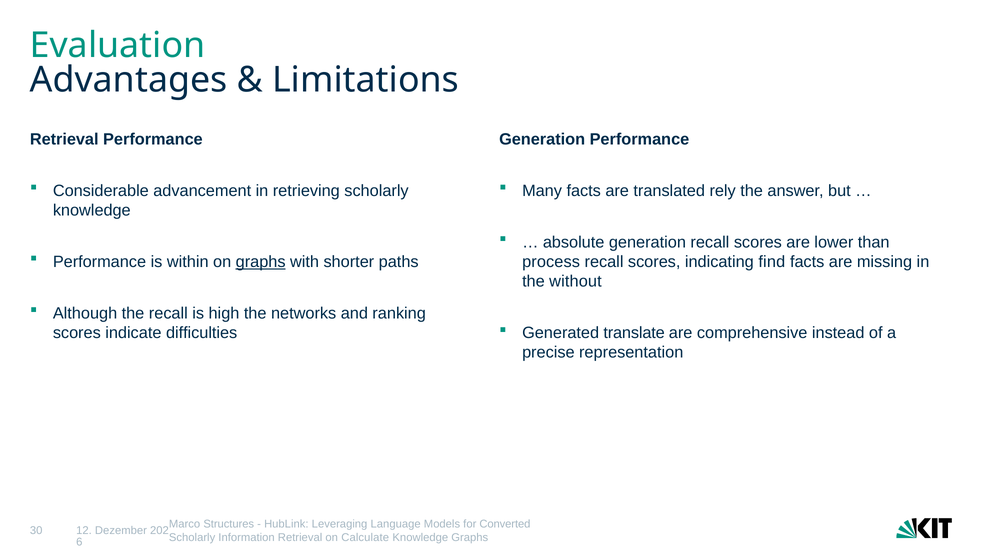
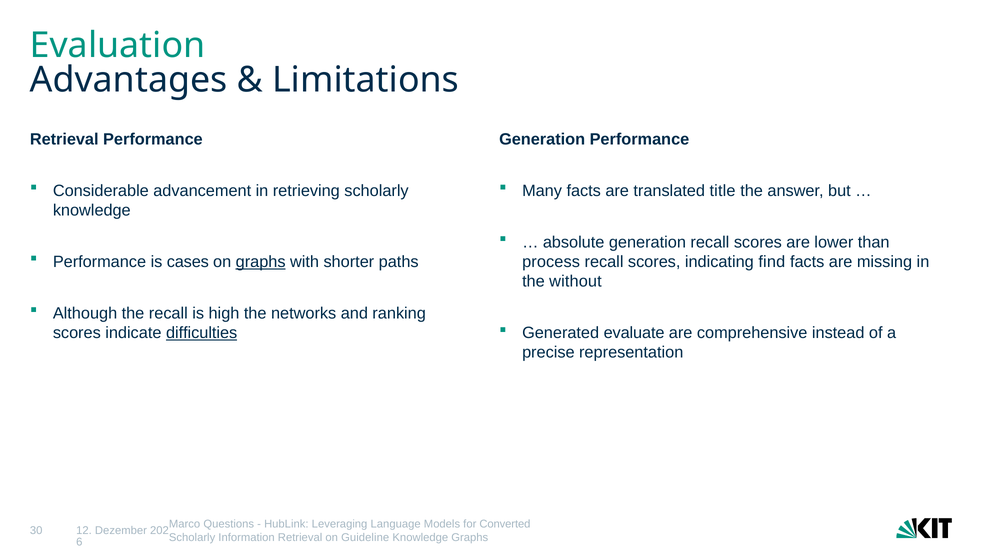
rely: rely -> title (723, 191)
within: within -> cases (188, 262)
translate: translate -> evaluate (634, 333)
difficulties underline: none -> present (202, 333)
Structures: Structures -> Questions (229, 524)
Calculate: Calculate -> Guideline (365, 537)
